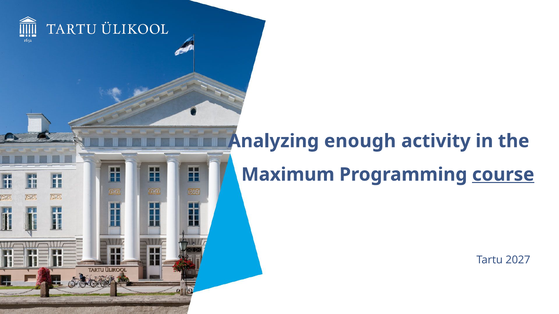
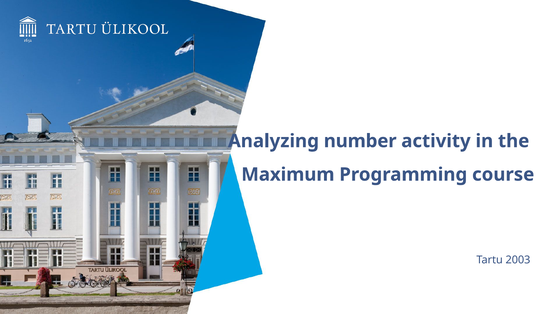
enough: enough -> number (360, 141)
course underline: present -> none (503, 175)
2027: 2027 -> 2003 (518, 260)
